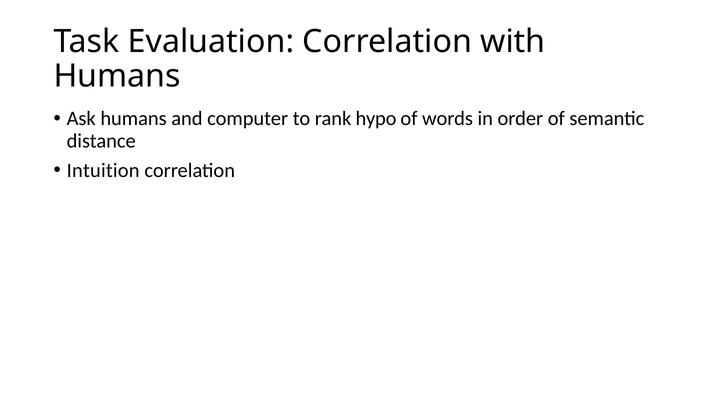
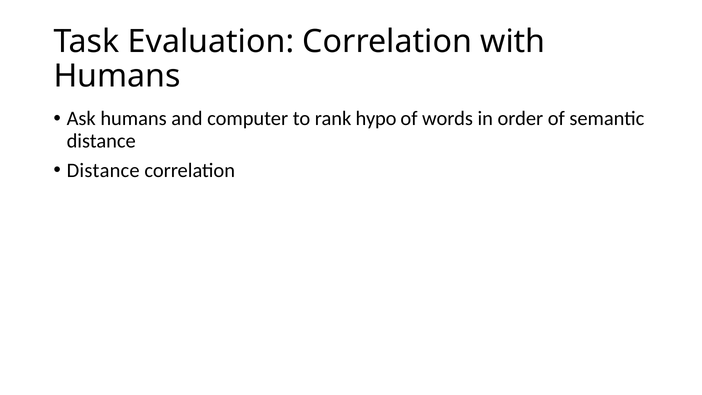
Intuition: Intuition -> Distance (103, 170)
